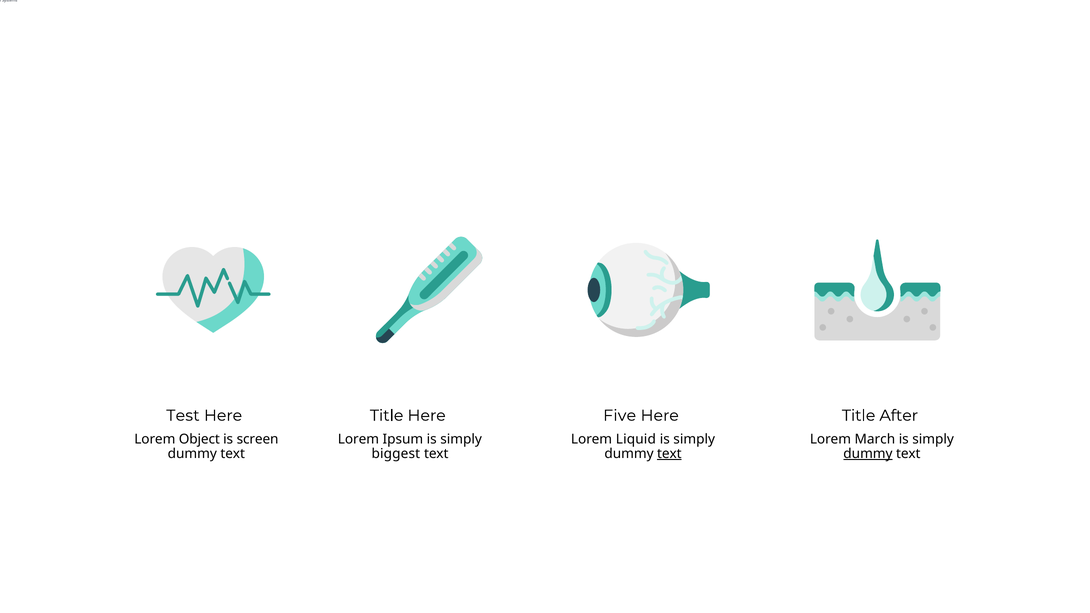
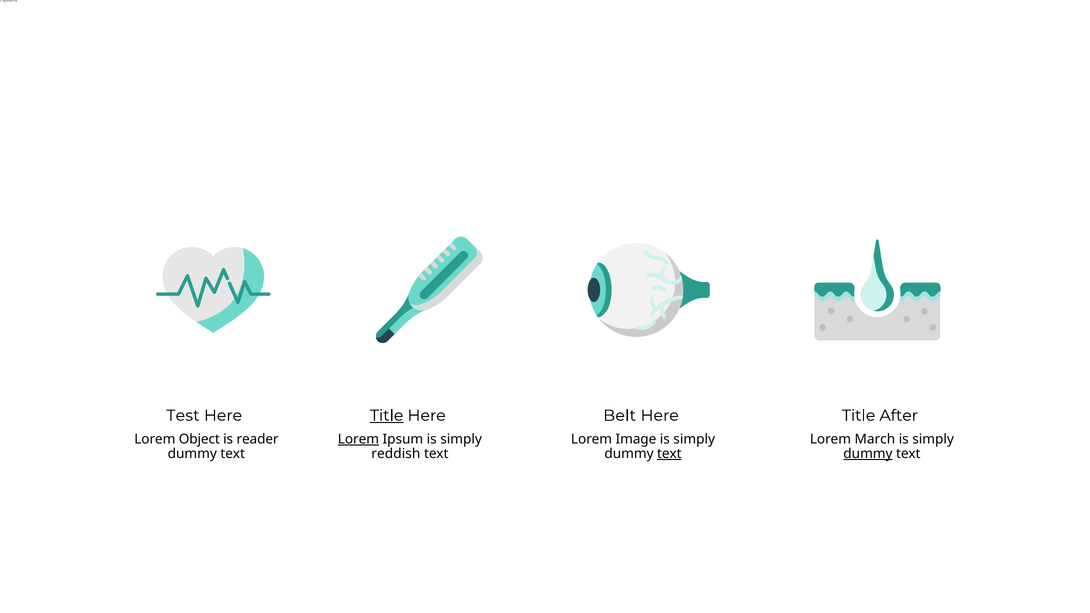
Title underline: none -> present (387, 416)
Five: Five -> Belt (620, 416)
screen: screen -> reader (258, 439)
Lorem underline: none -> present (358, 439)
Liquid: Liquid -> Image (636, 439)
biggest: biggest -> reddish (396, 454)
